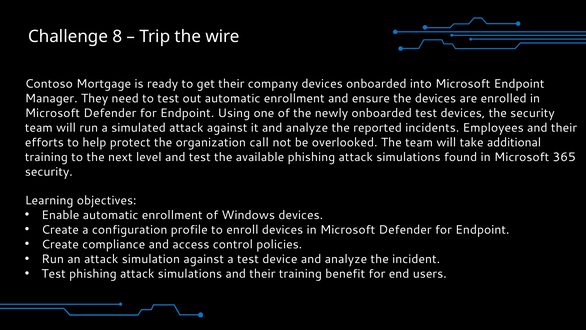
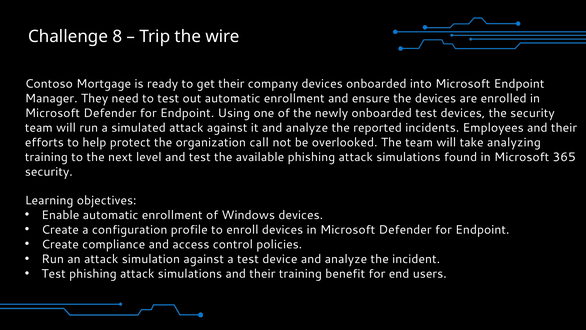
additional: additional -> analyzing (514, 142)
